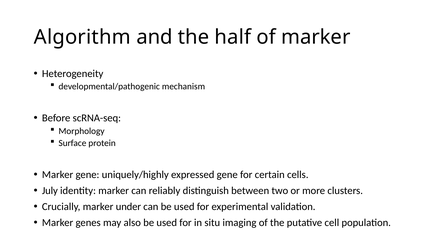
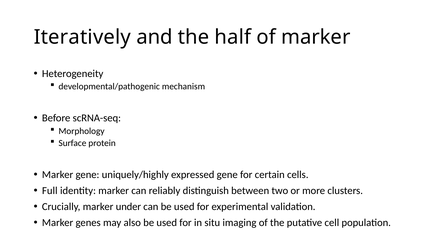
Algorithm: Algorithm -> Iteratively (82, 37)
July: July -> Full (50, 190)
